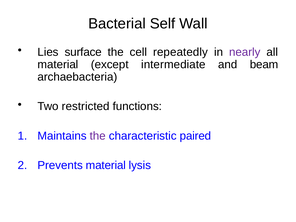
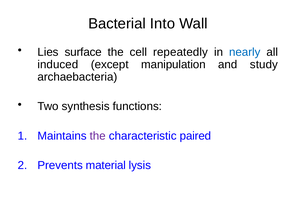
Self: Self -> Into (162, 24)
nearly colour: purple -> blue (245, 52)
material: material -> induced (58, 64)
intermediate: intermediate -> manipulation (173, 64)
beam: beam -> study (264, 64)
restricted: restricted -> synthesis (86, 106)
